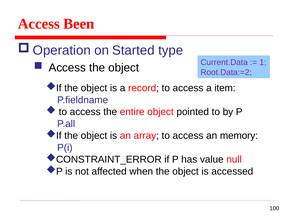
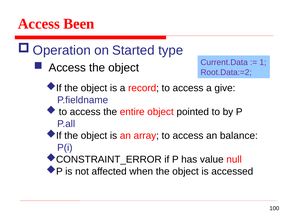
item: item -> give (225, 88)
memory: memory -> balance (239, 136)
